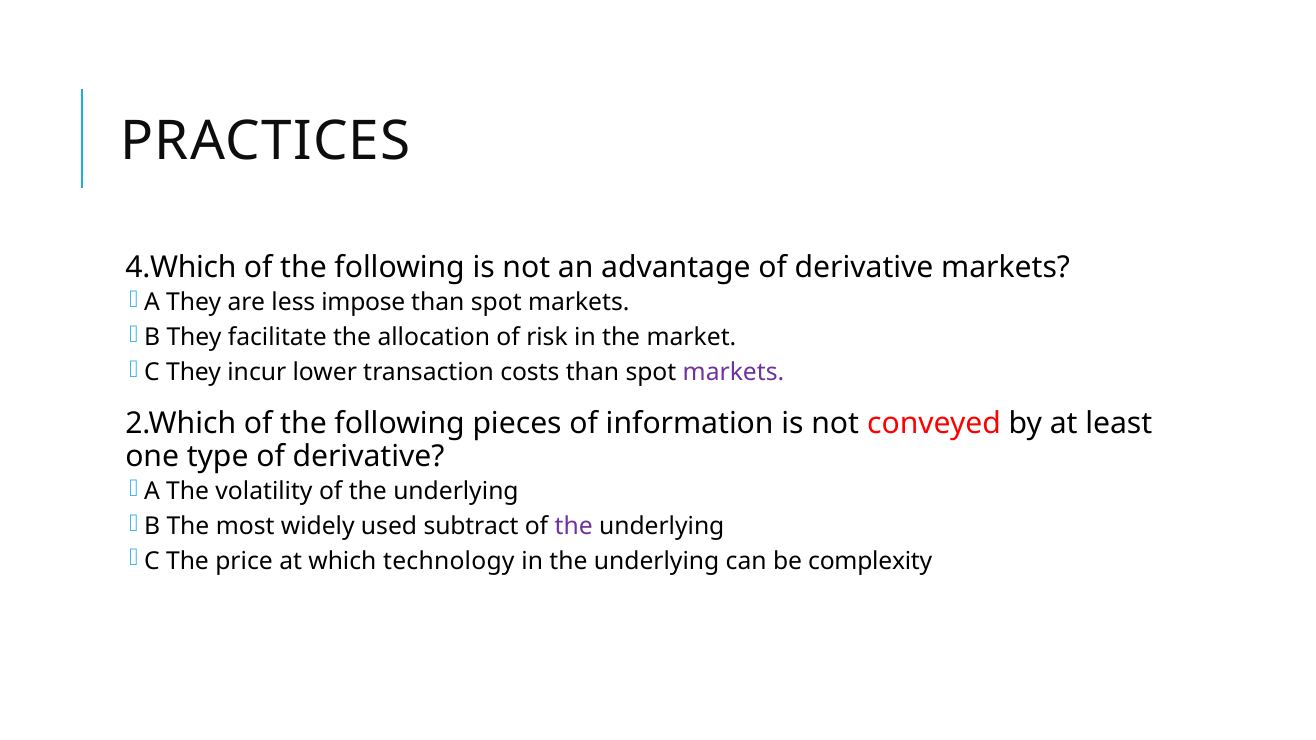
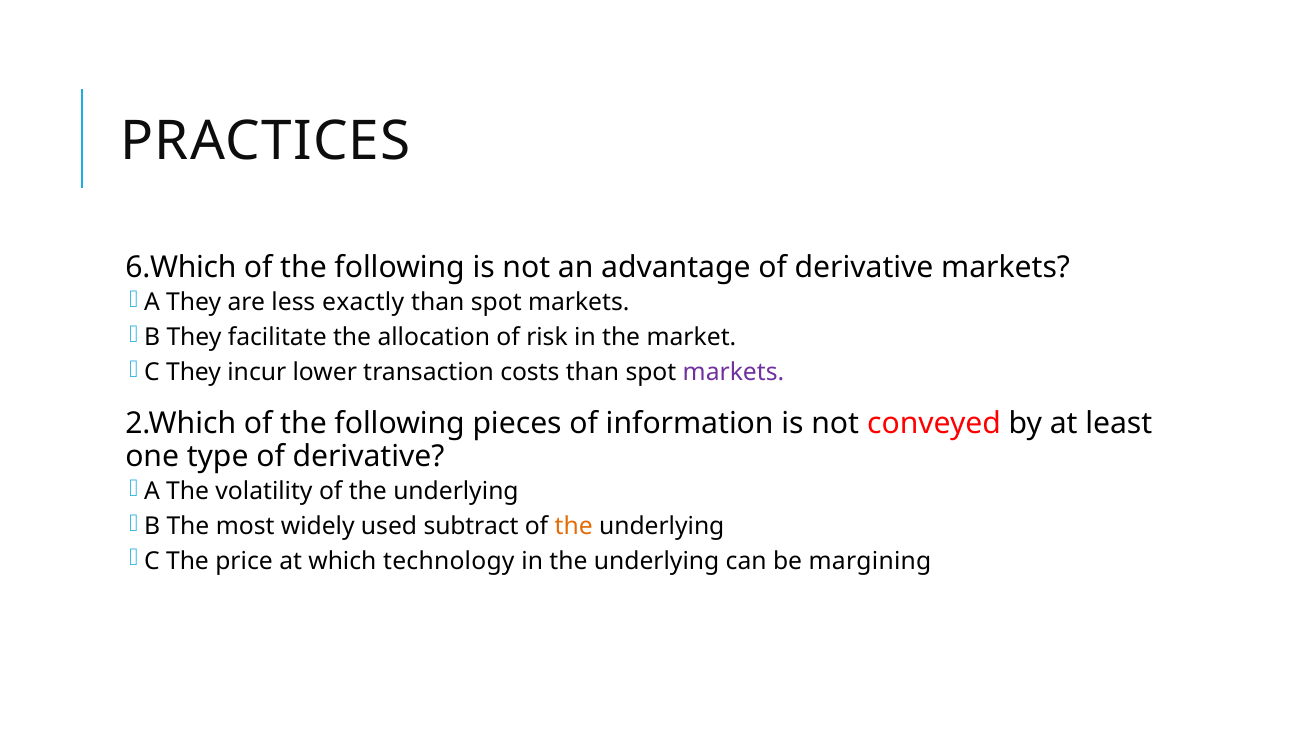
4.Which: 4.Which -> 6.Which (181, 268)
impose: impose -> exactly (363, 303)
the colour: purple -> orange (574, 527)
complexity: complexity -> margining (870, 562)
